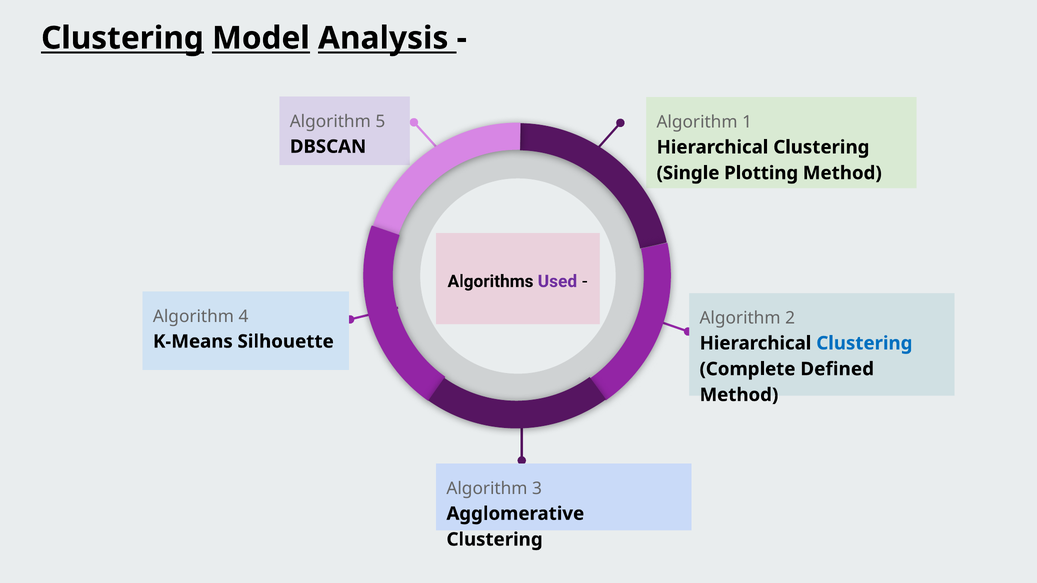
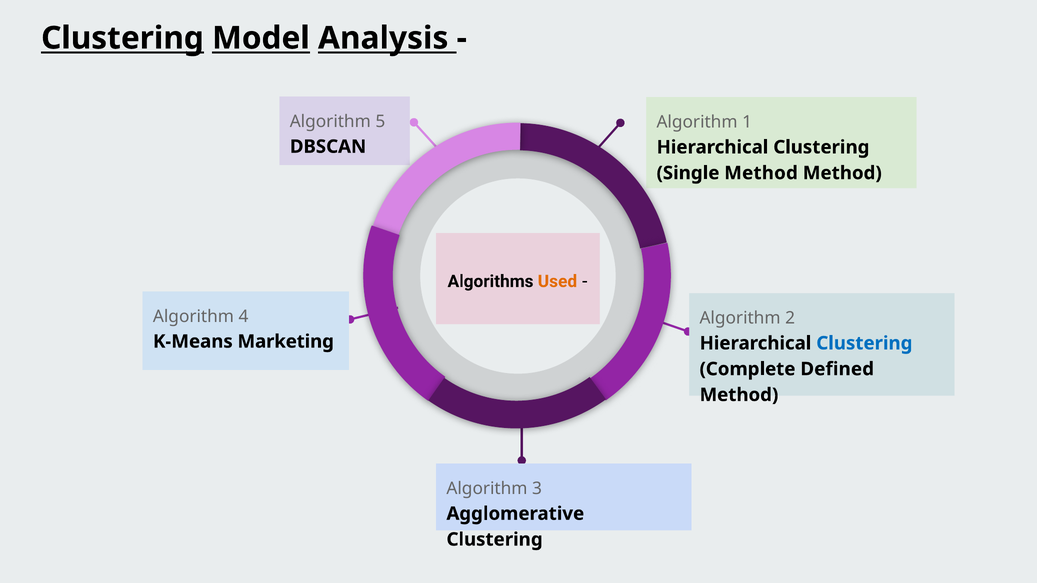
Plotting: Plotting -> Method (761, 173)
Used colour: purple -> orange (557, 282)
Silhouette: Silhouette -> Marketing (286, 342)
